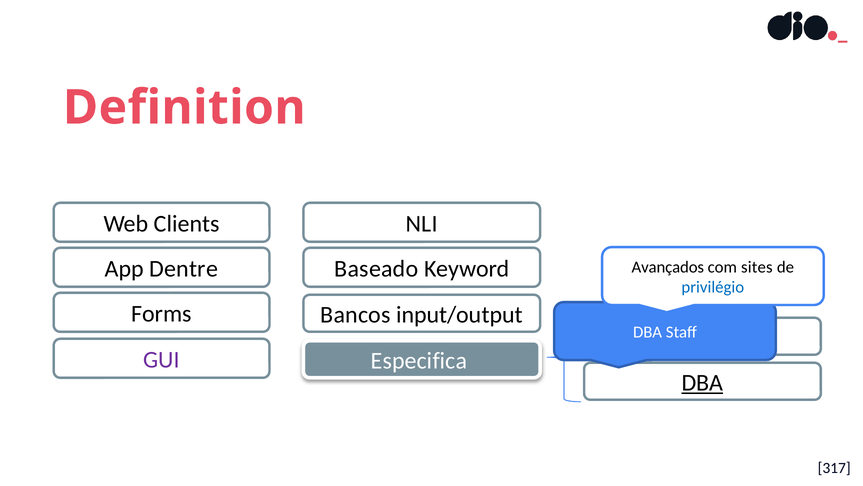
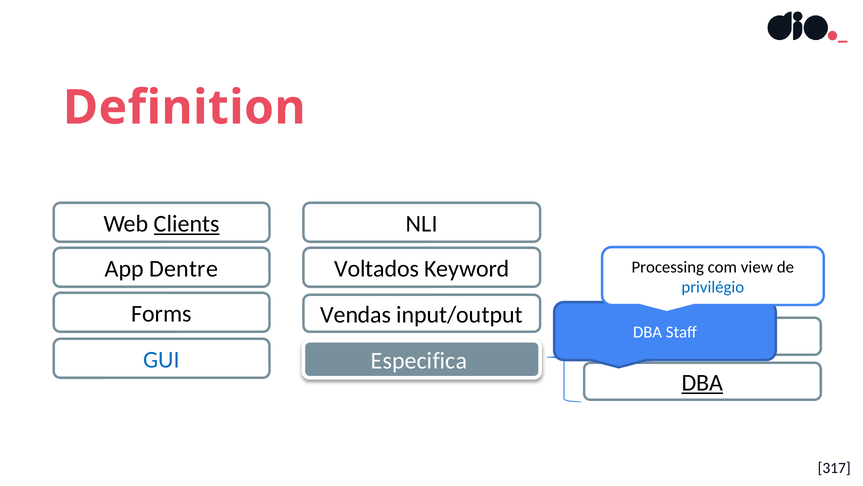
Clients underline: none -> present (187, 224)
Baseado: Baseado -> Voltados (377, 269)
Avançados: Avançados -> Processing (668, 267)
sites: sites -> view (757, 267)
Bancos: Bancos -> Vendas (356, 315)
GUI colour: purple -> blue (162, 360)
